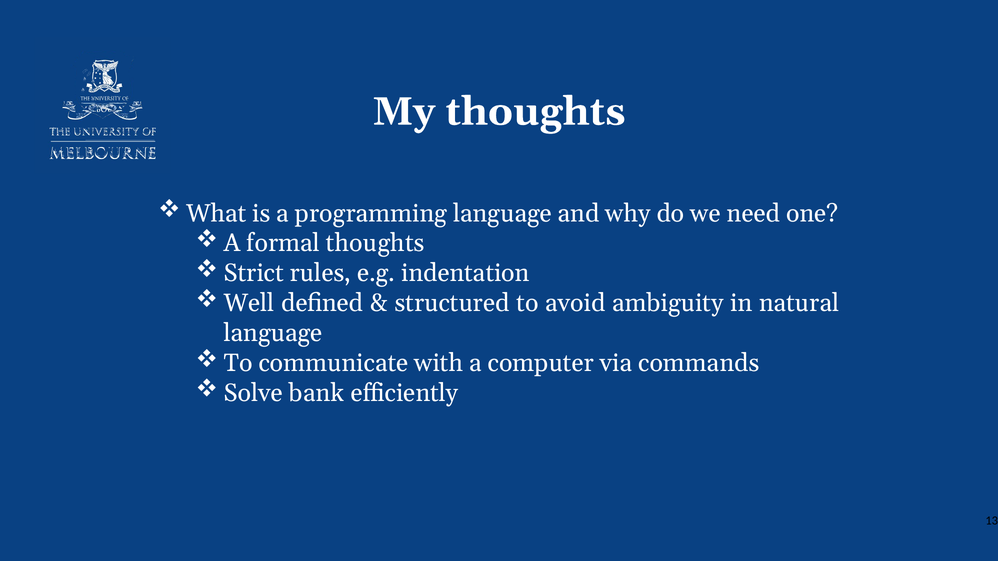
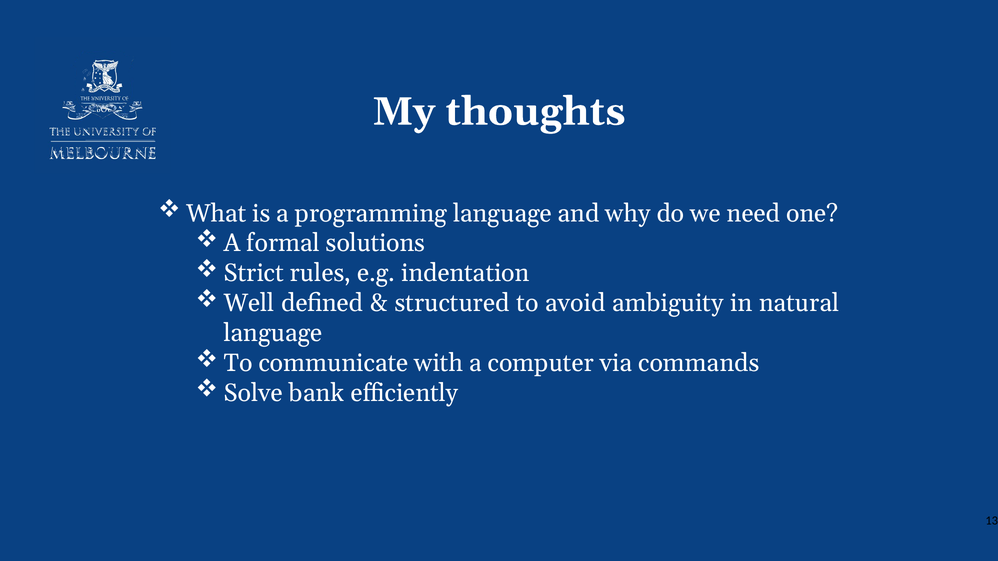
formal thoughts: thoughts -> solutions (375, 243)
